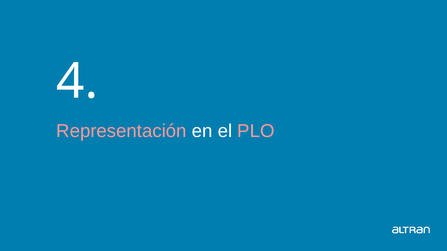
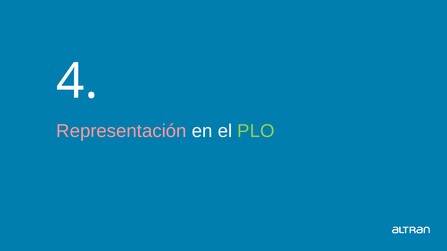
PLO colour: pink -> light green (256, 131)
